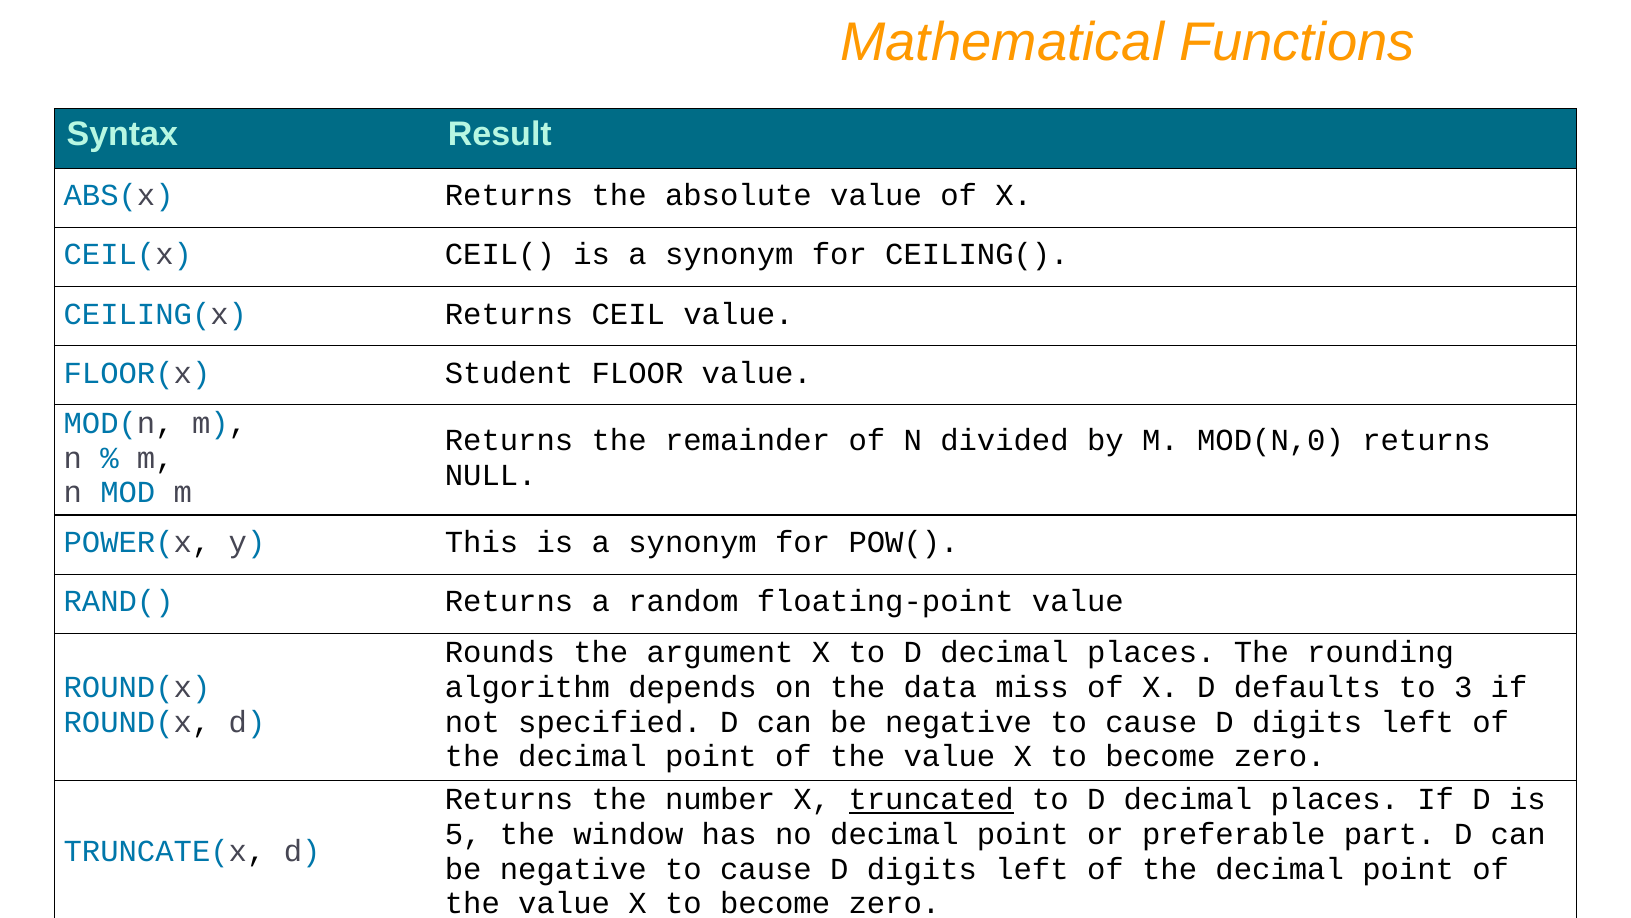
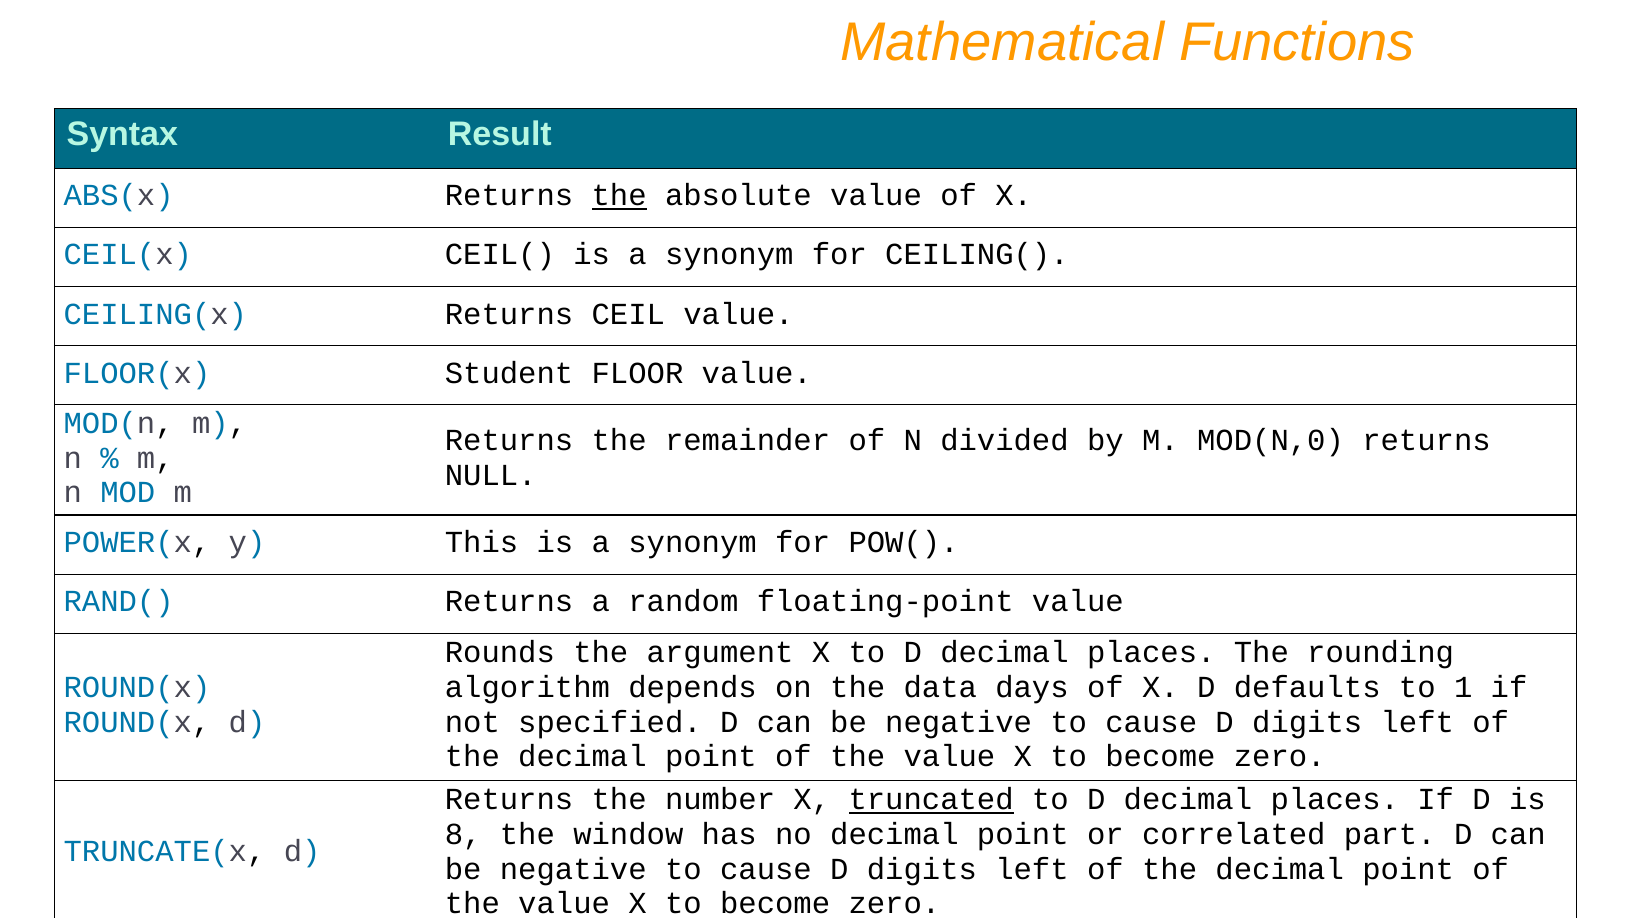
the underline: none -> present (619, 196)
miss: miss -> days (1032, 687)
3: 3 -> 1 (1463, 687)
5: 5 -> 8 (463, 834)
preferable: preferable -> correlated (1234, 834)
